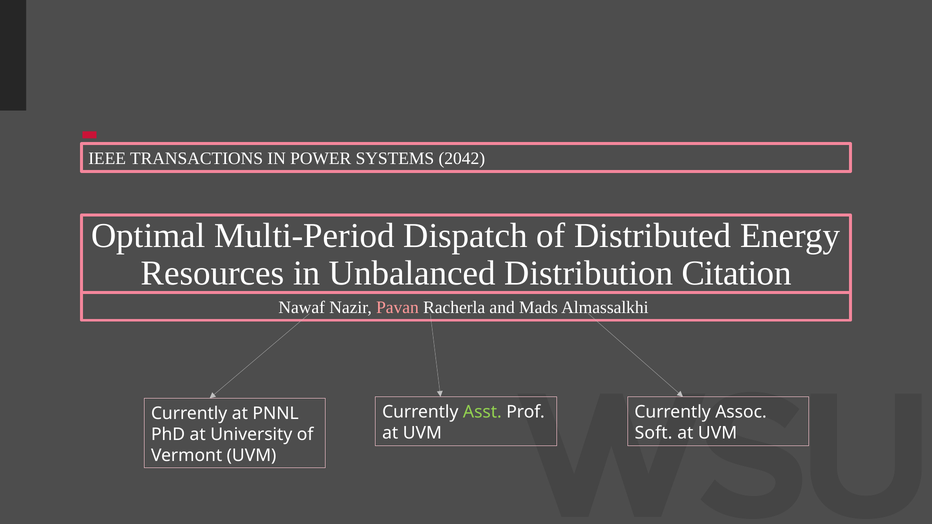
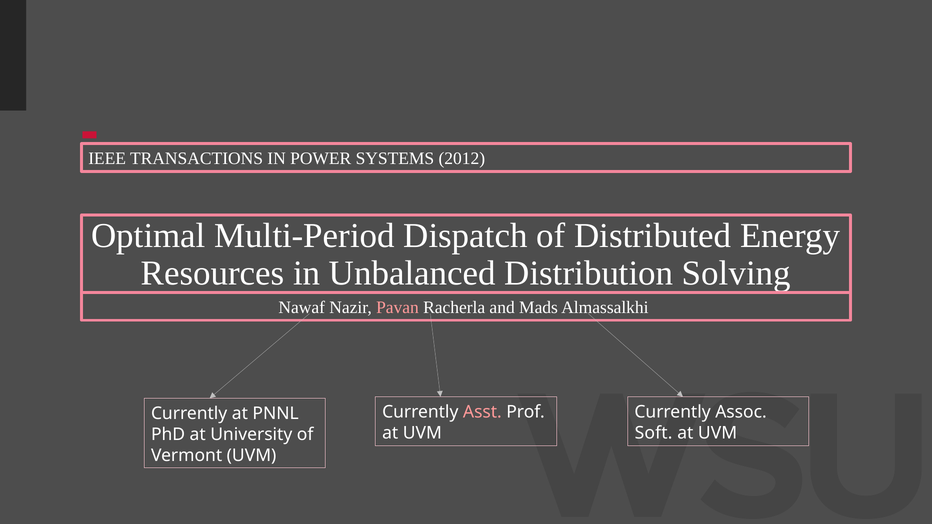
2042: 2042 -> 2012 (462, 159)
Citation: Citation -> Solving (736, 273)
Asst colour: light green -> pink (482, 412)
